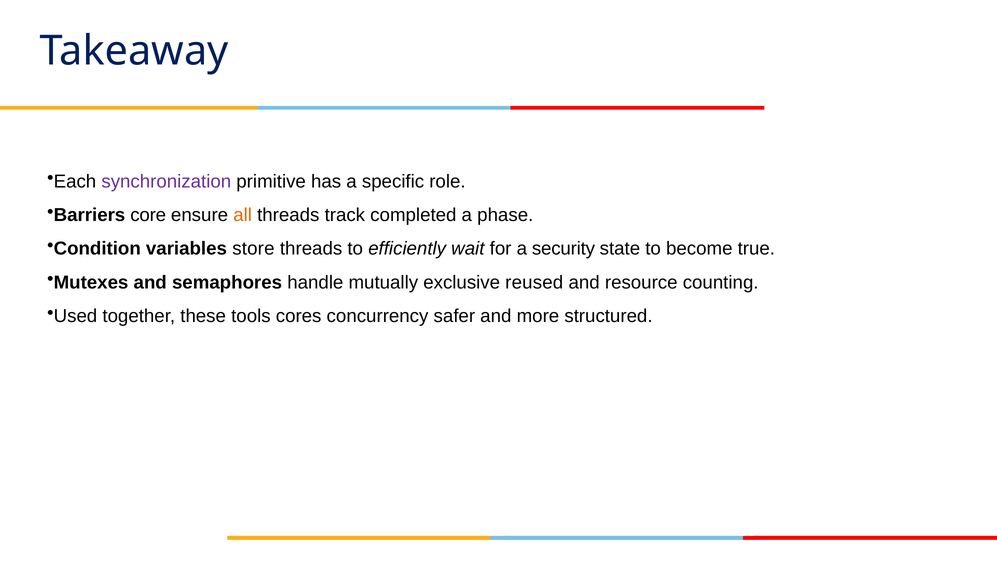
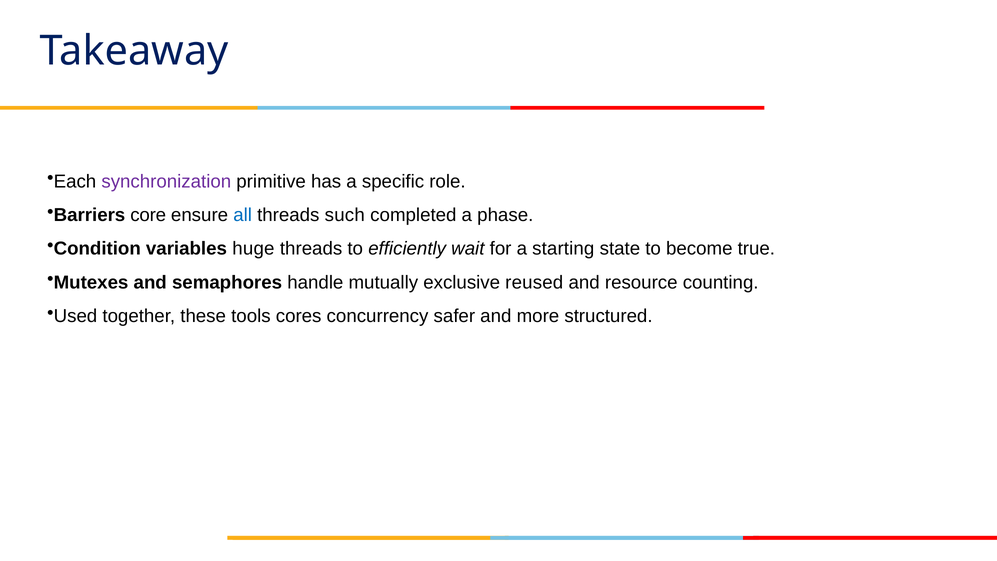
all colour: orange -> blue (243, 215)
track: track -> such (345, 215)
store: store -> huge (253, 249)
security: security -> starting (563, 249)
